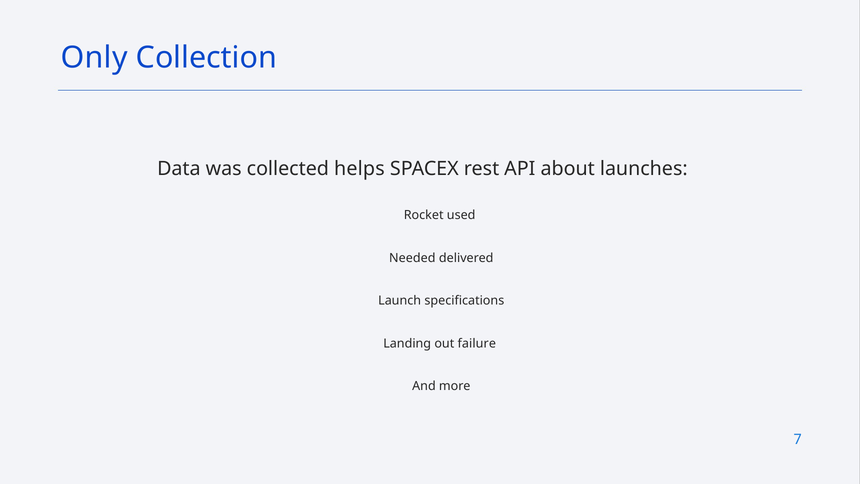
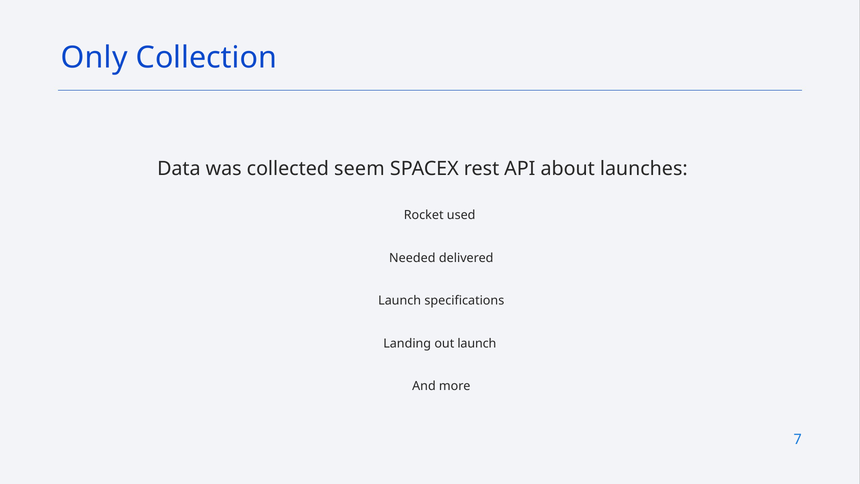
helps: helps -> seem (359, 169)
out failure: failure -> launch (477, 343)
